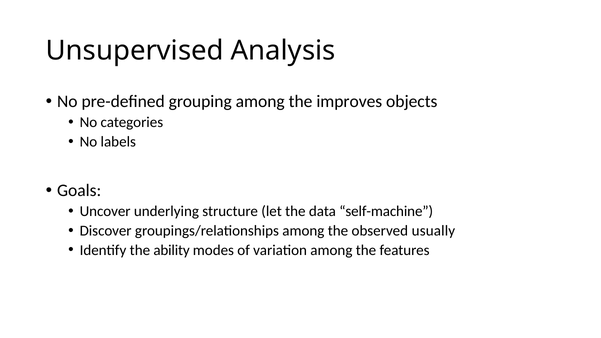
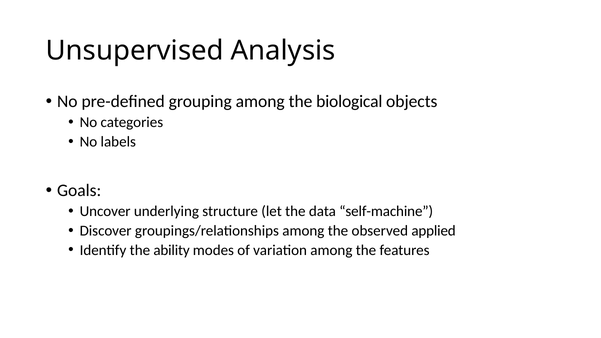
improves: improves -> biological (349, 102)
usually: usually -> applied (434, 231)
